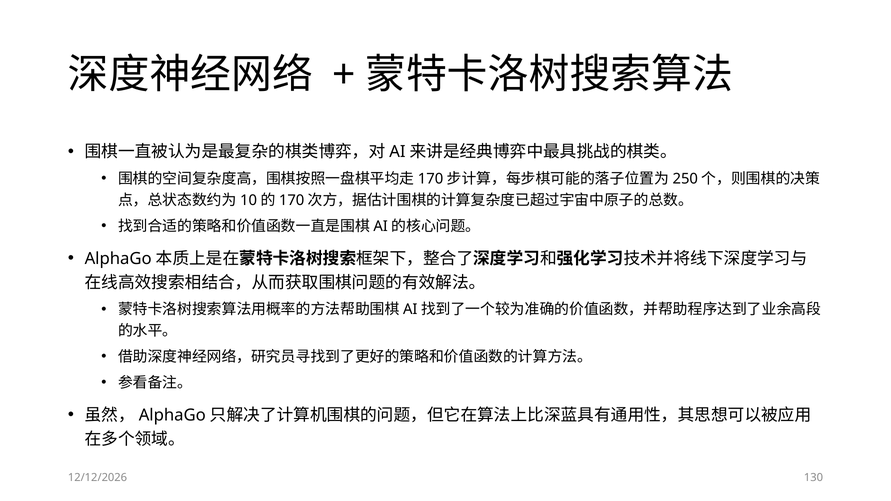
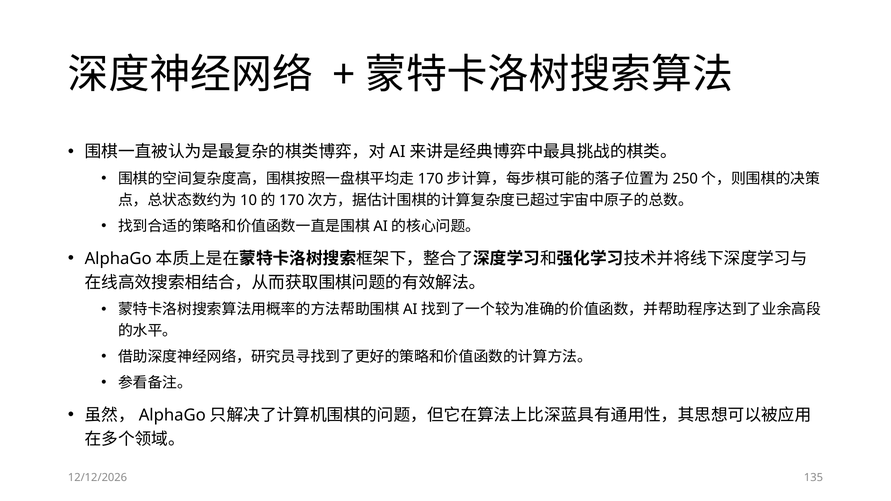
130: 130 -> 135 (814, 478)
